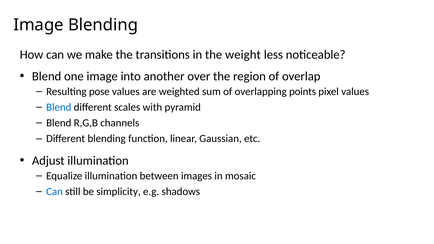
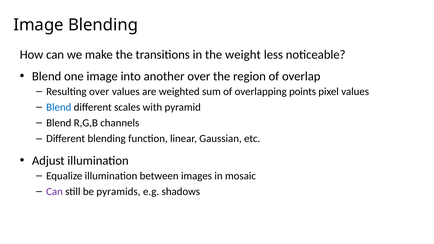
Resulting pose: pose -> over (99, 92)
Can colour: blue -> purple (55, 192)
simplicity: simplicity -> pyramids (118, 192)
